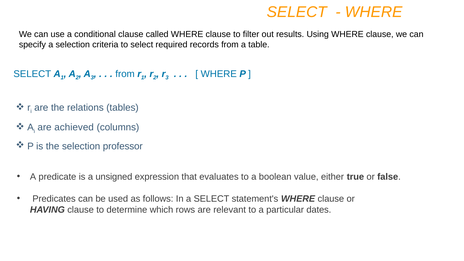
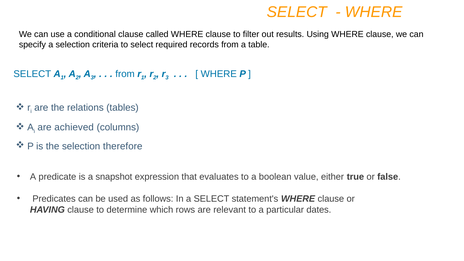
professor: professor -> therefore (123, 146)
unsigned: unsigned -> snapshot (114, 177)
